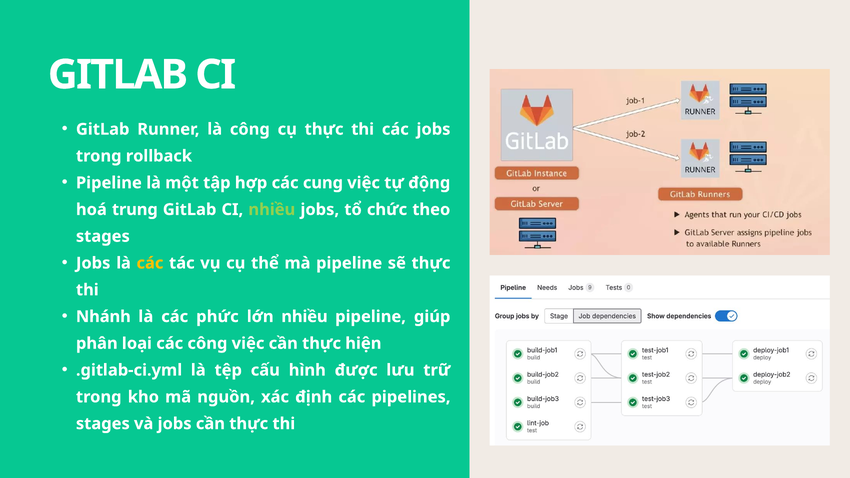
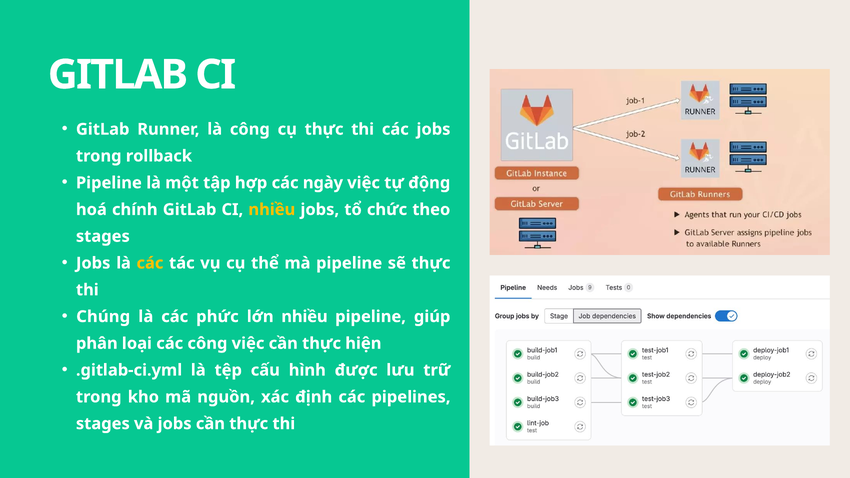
cung: cung -> ngày (323, 183)
trung: trung -> chính (135, 210)
nhiều colour: light green -> yellow (272, 210)
Nhánh: Nhánh -> Chúng (103, 317)
